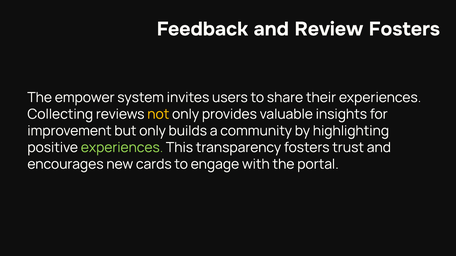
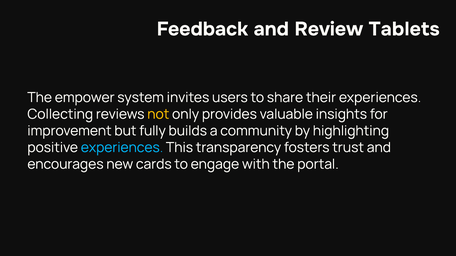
Review Fosters: Fosters -> Tablets (404, 29)
but only: only -> fully (153, 131)
experiences colour: light green -> light blue (122, 148)
